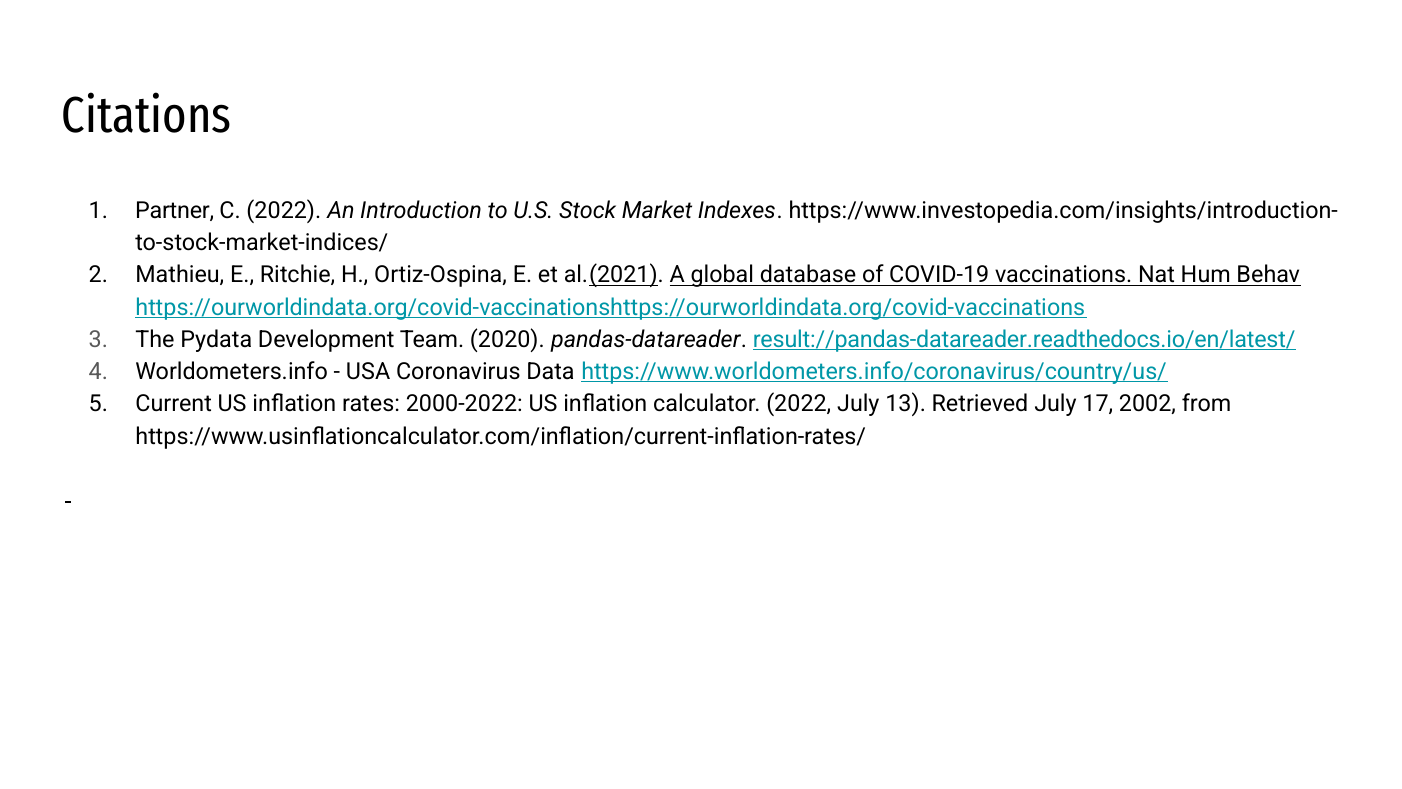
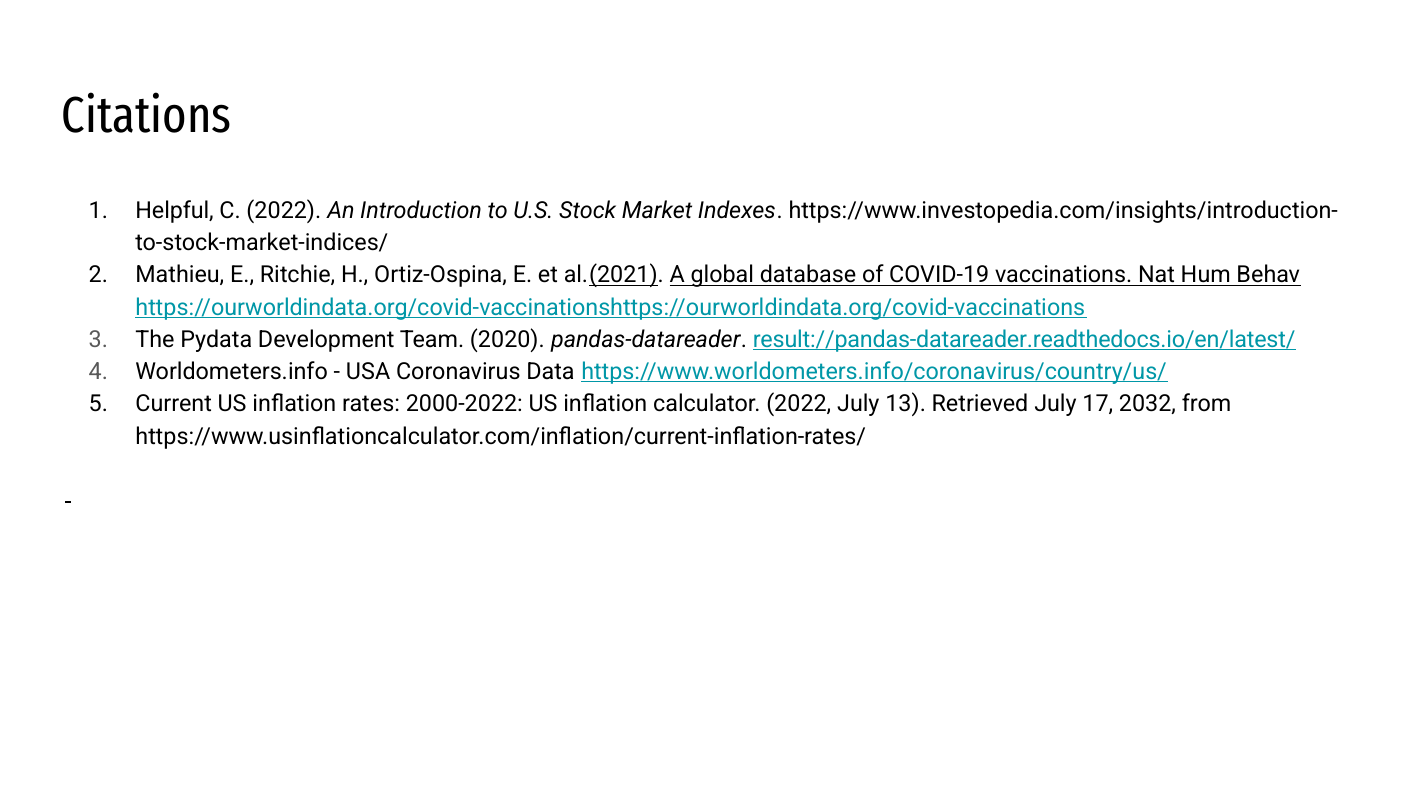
Partner: Partner -> Helpful (175, 211)
2002: 2002 -> 2032 (1147, 404)
